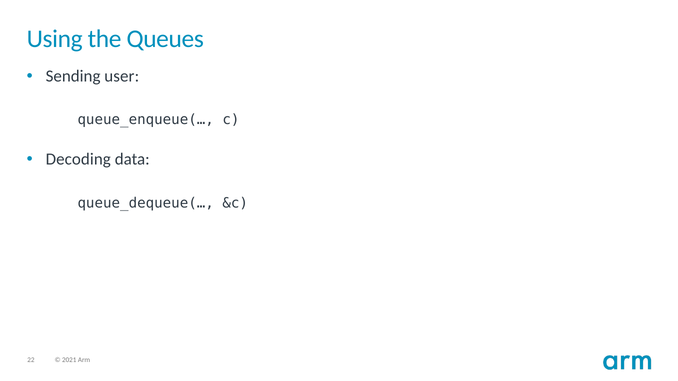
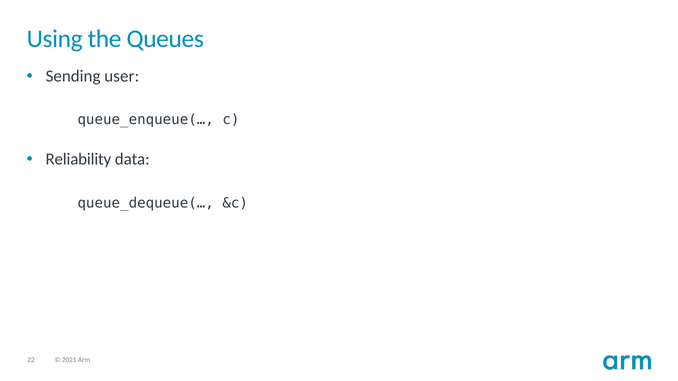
Decoding: Decoding -> Reliability (78, 160)
